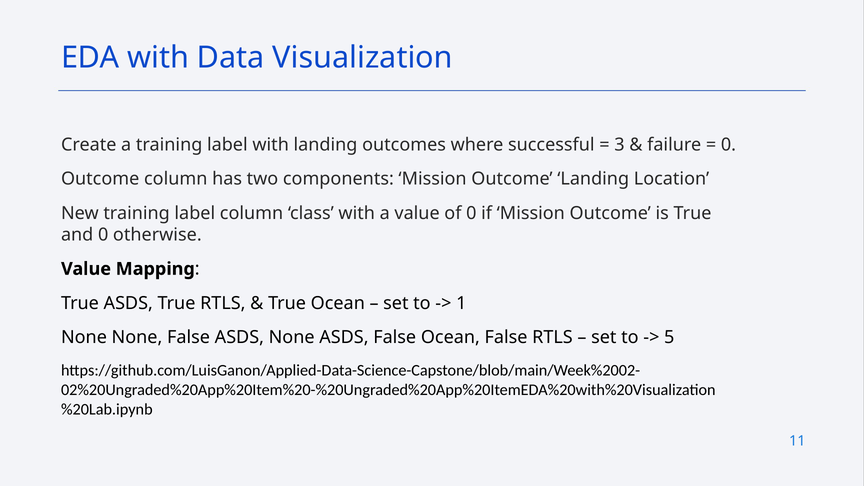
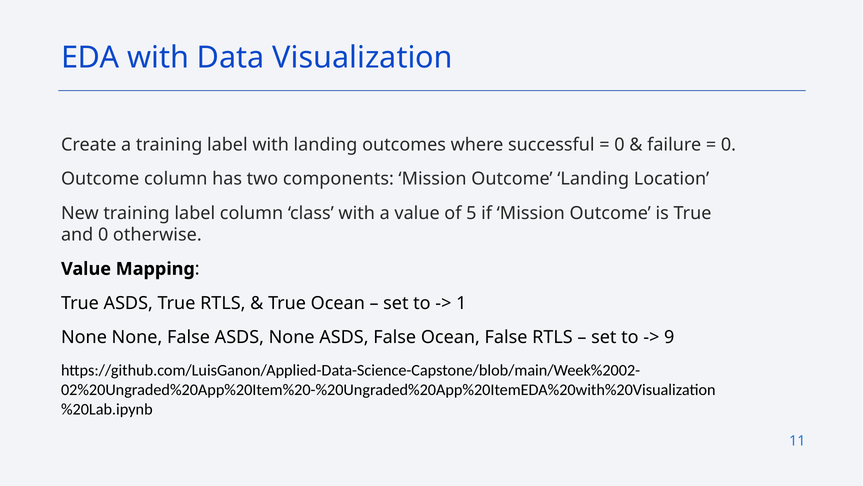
3: 3 -> 0 (620, 145)
of 0: 0 -> 5 (471, 213)
5: 5 -> 9 (669, 337)
